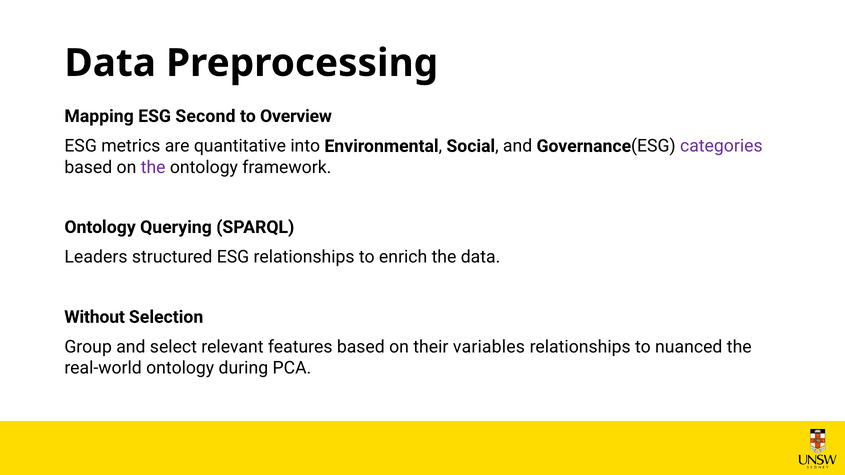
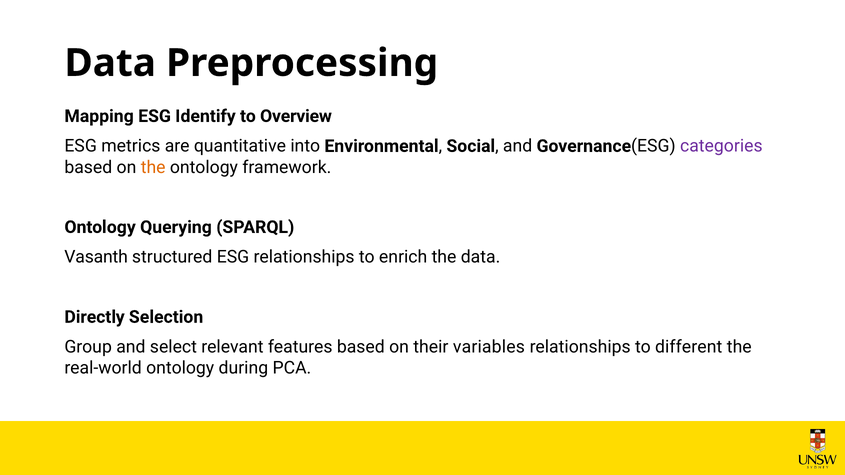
Second: Second -> Identify (205, 116)
the colour: purple -> orange (153, 167)
Leaders: Leaders -> Vasanth (96, 257)
Without: Without -> Directly (95, 317)
nuanced: nuanced -> different (689, 347)
